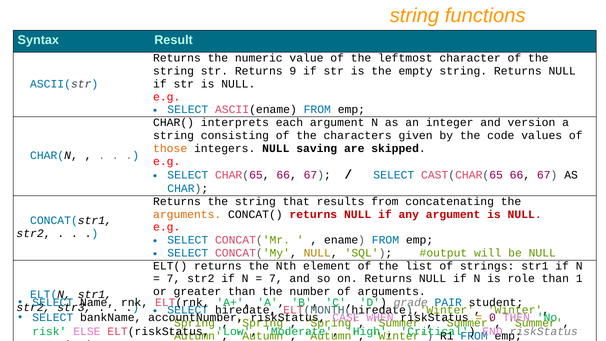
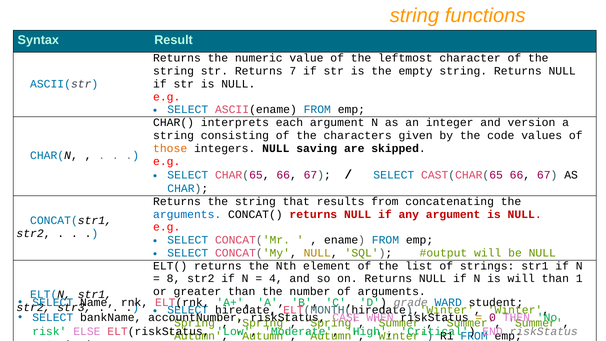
9: 9 -> 7 (293, 71)
arguments colour: orange -> blue (187, 214)
7: 7 -> 8 (174, 279)
7: 7 -> 4 (276, 279)
is role: role -> will (521, 279)
PAIR: PAIR -> WARD (448, 302)
